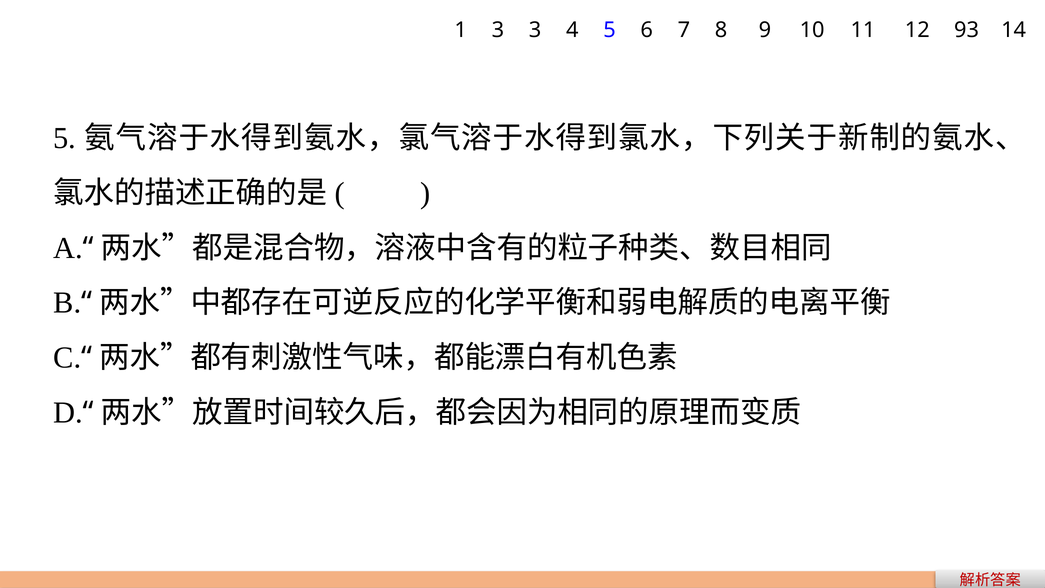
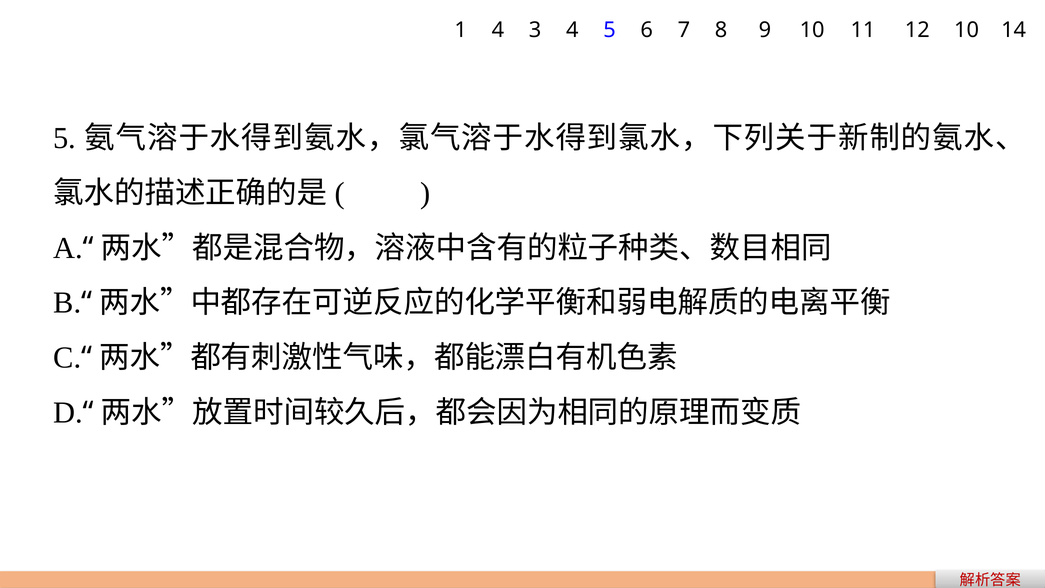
1 3: 3 -> 4 (498, 30)
12 93: 93 -> 10 (967, 30)
